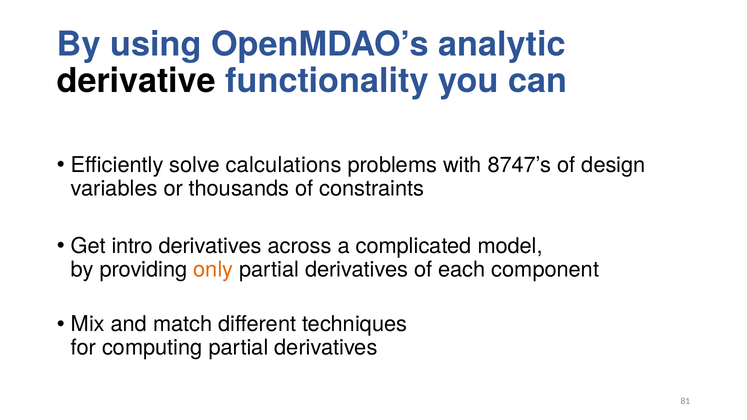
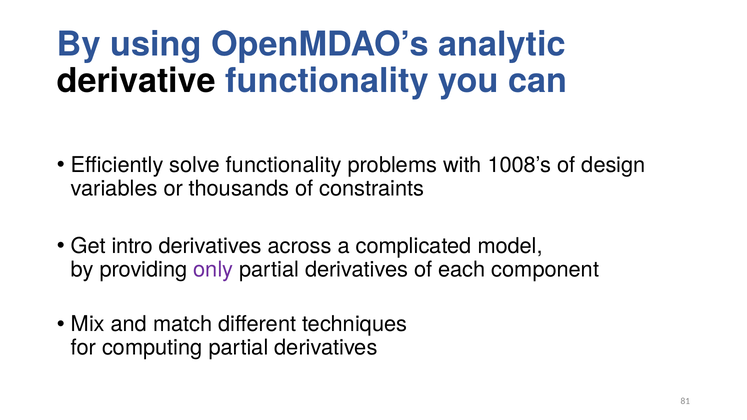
solve calculations: calculations -> functionality (284, 165)
8747’s: 8747’s -> 1008’s (520, 165)
only colour: orange -> purple (213, 270)
